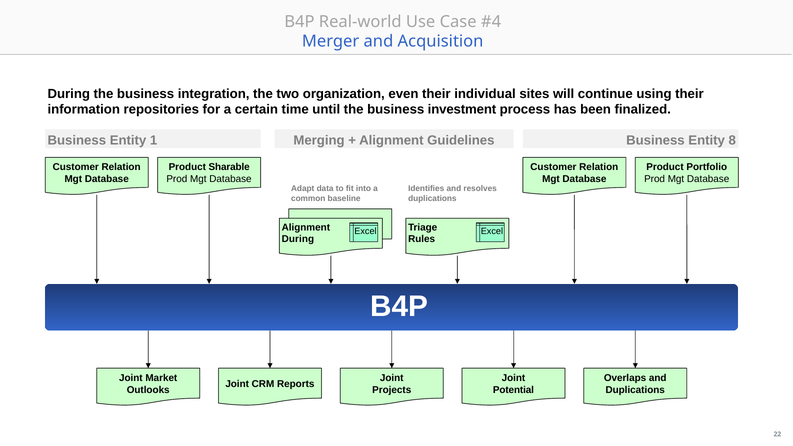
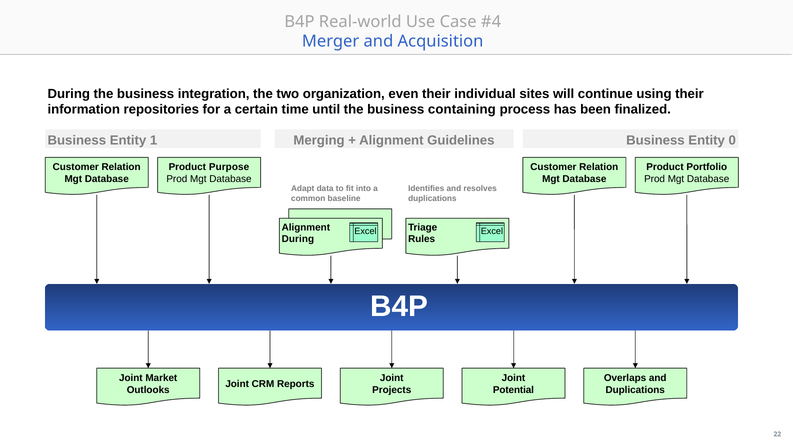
investment: investment -> containing (462, 110)
8: 8 -> 0 (732, 141)
Sharable: Sharable -> Purpose (229, 167)
